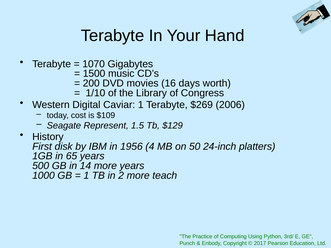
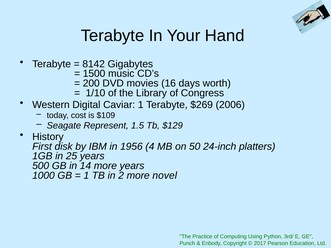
1070: 1070 -> 8142 (94, 64)
65: 65 -> 25 (72, 156)
teach: teach -> novel (165, 176)
